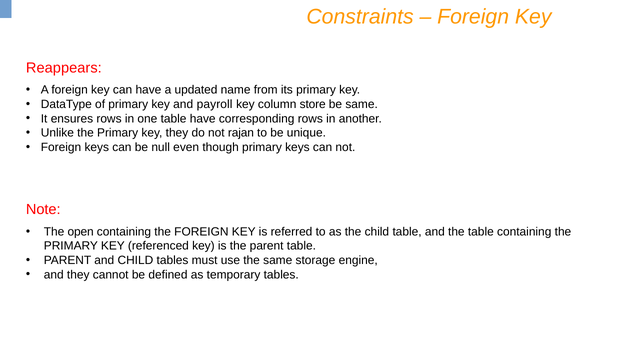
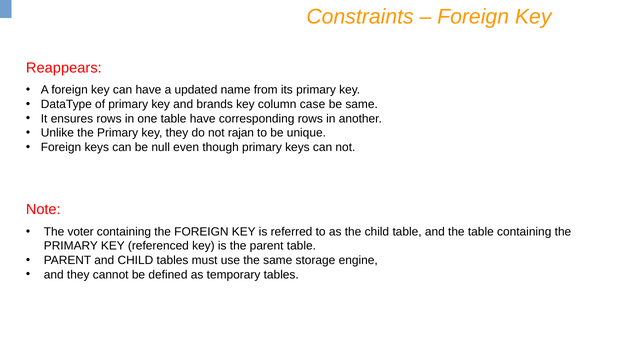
payroll: payroll -> brands (215, 104)
store: store -> case (313, 104)
open: open -> voter (81, 232)
